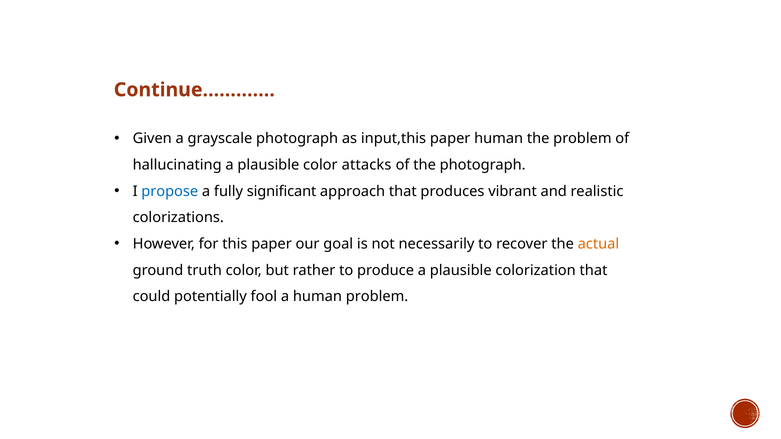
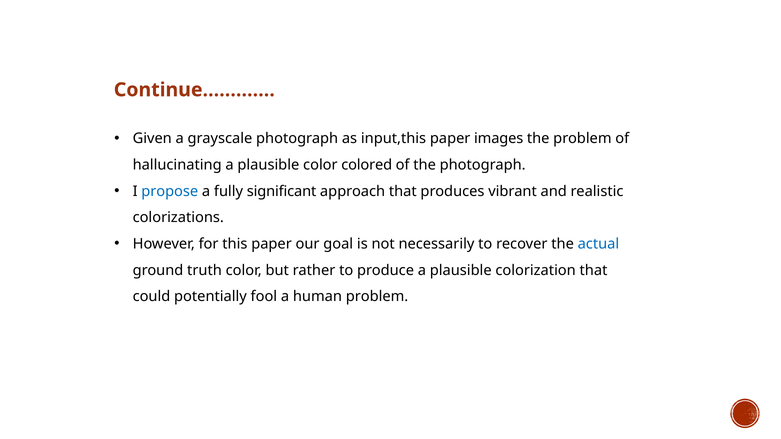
paper human: human -> images (499, 139)
attacks: attacks -> colored (367, 165)
actual colour: orange -> blue (598, 244)
